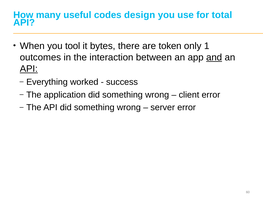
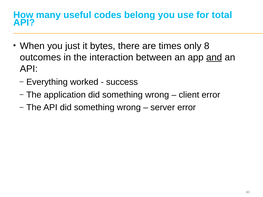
design: design -> belong (140, 15)
tool: tool -> just (73, 46)
token: token -> times (170, 46)
1: 1 -> 8 (207, 46)
API underline: present -> none (29, 69)
